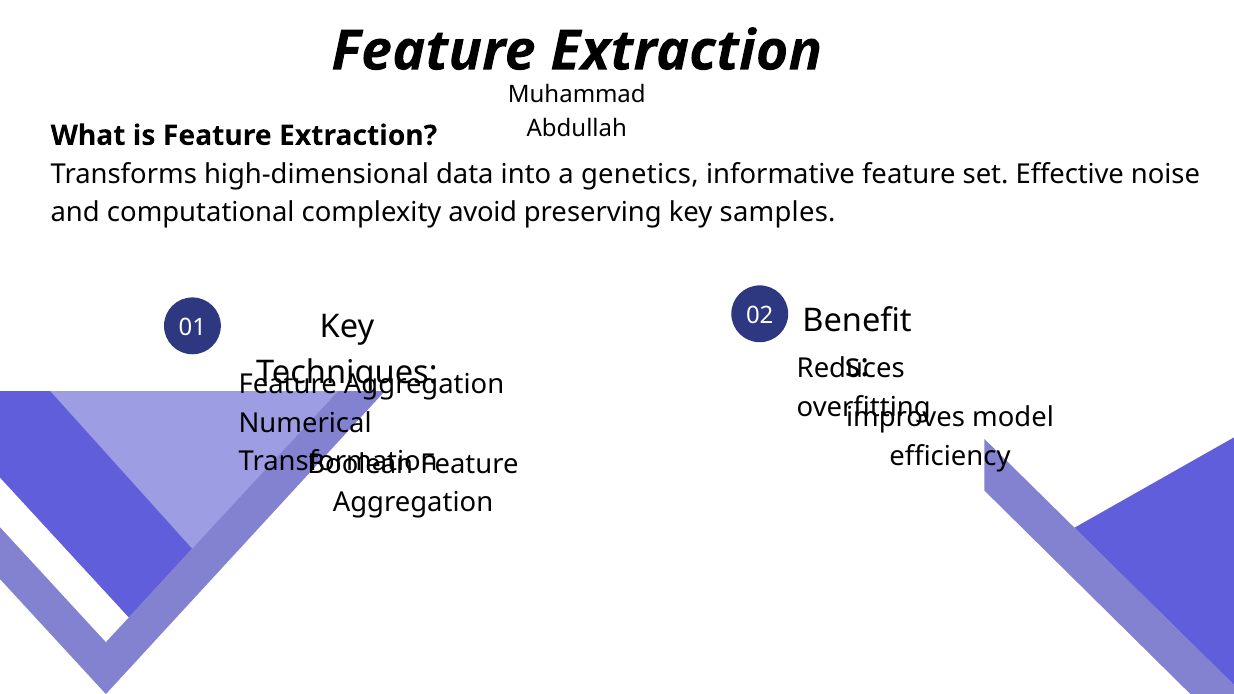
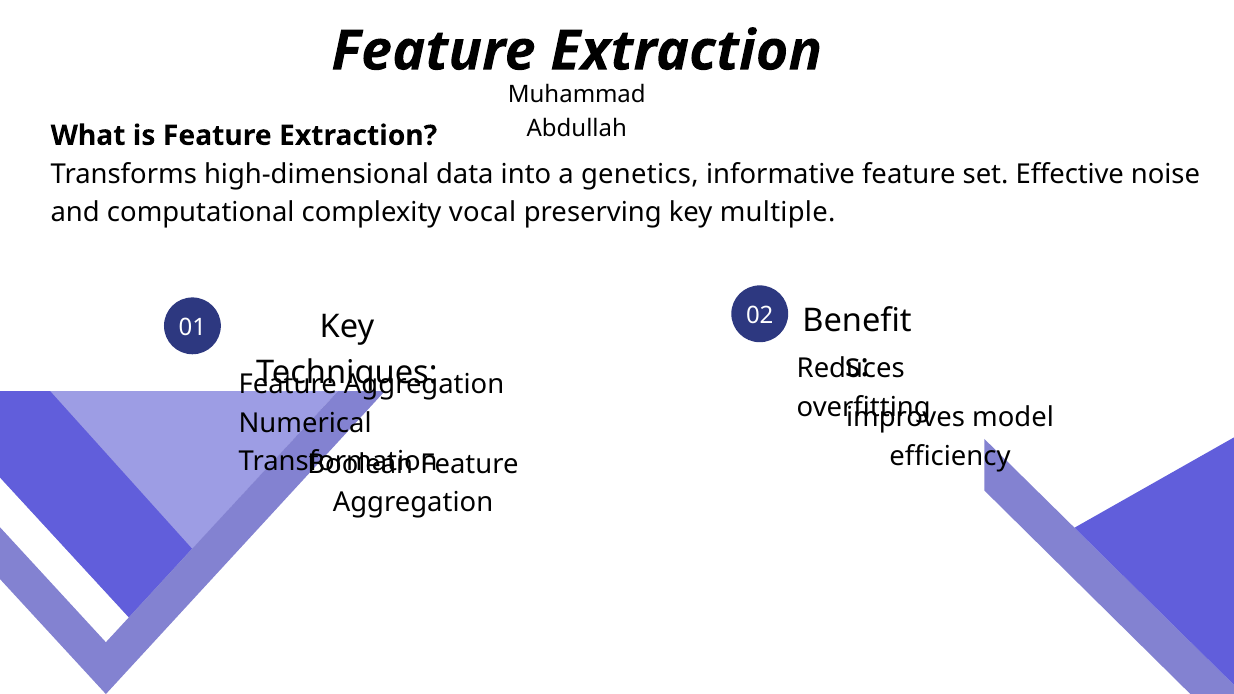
avoid: avoid -> vocal (482, 213)
samples: samples -> multiple (778, 213)
